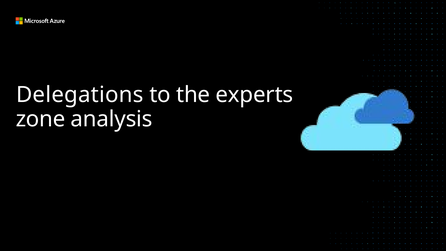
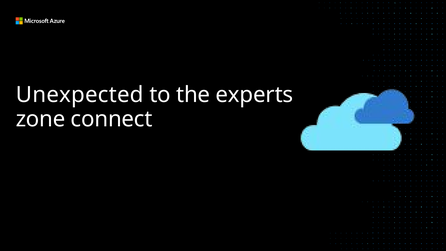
Delegations: Delegations -> Unexpected (80, 95)
analysis: analysis -> connect (112, 119)
